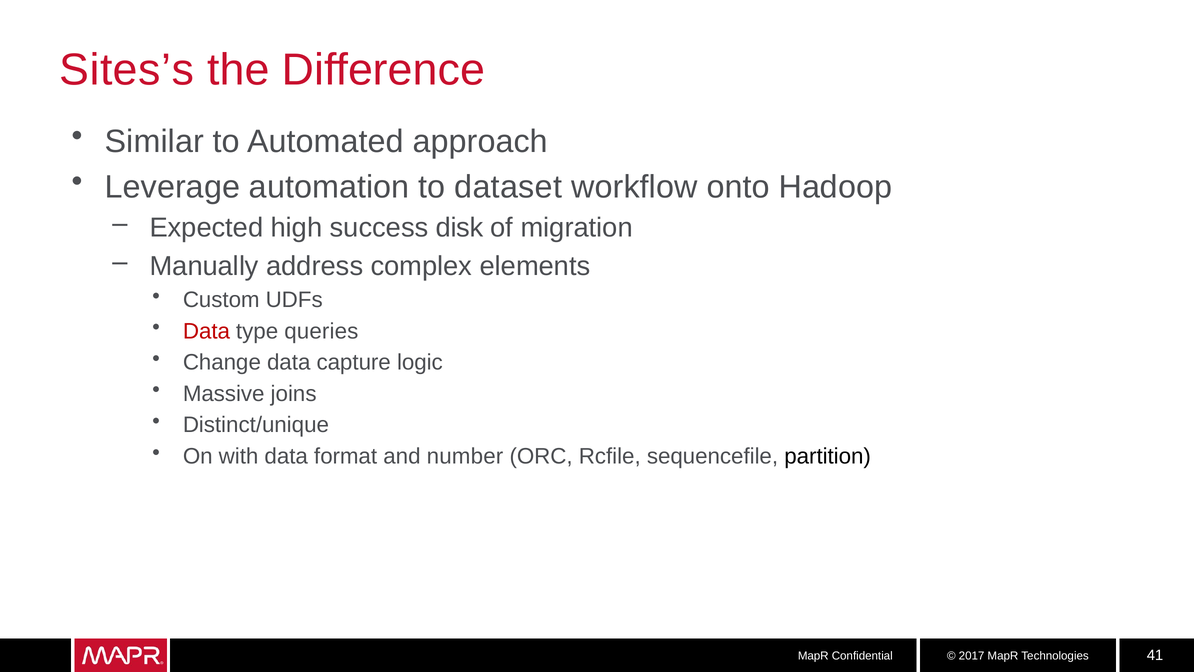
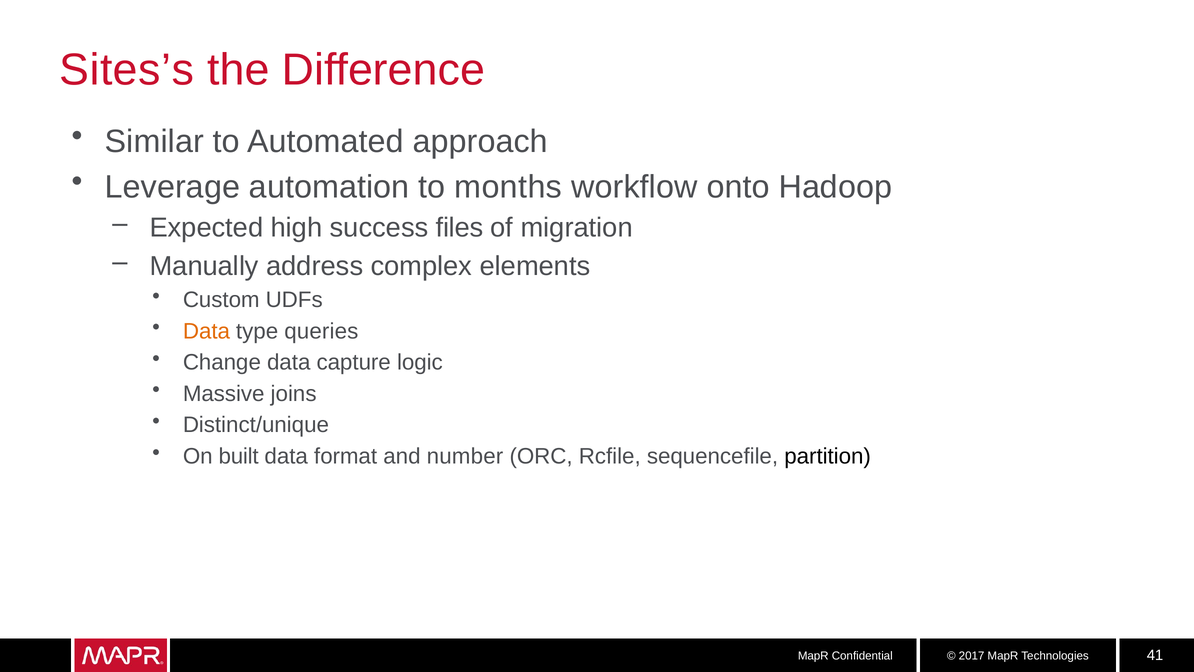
dataset: dataset -> months (508, 187)
disk: disk -> files (460, 228)
Data colour: red -> orange (206, 331)
with: with -> built (239, 456)
